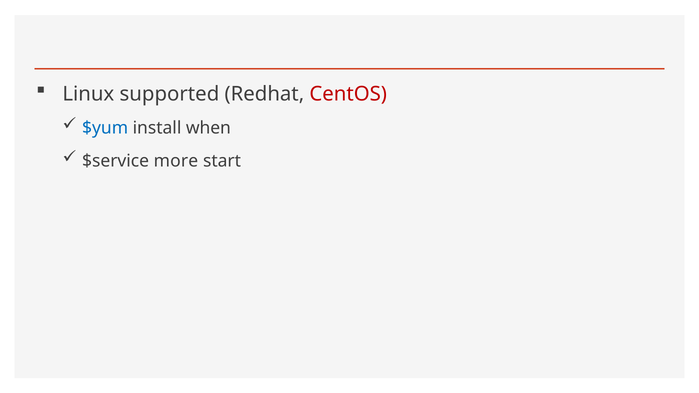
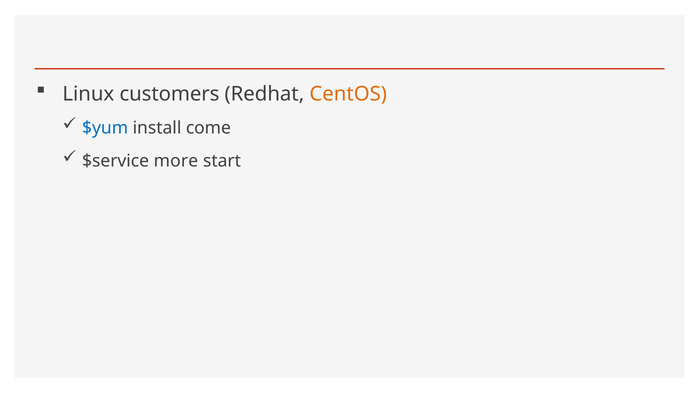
supported: supported -> customers (169, 94)
CentOS colour: red -> orange (348, 94)
when: when -> come (208, 128)
